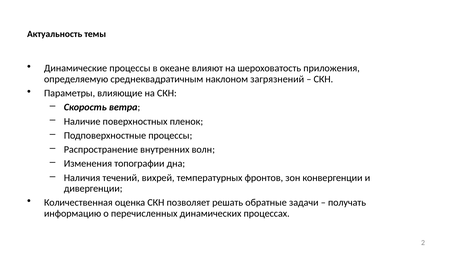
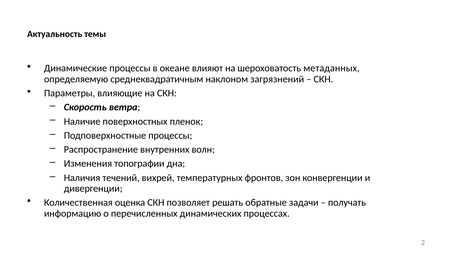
приложения: приложения -> метаданных (332, 68)
